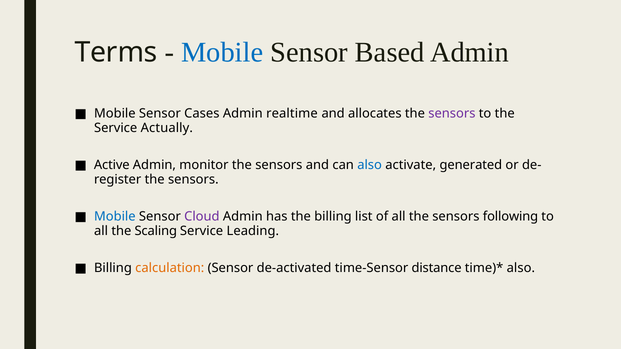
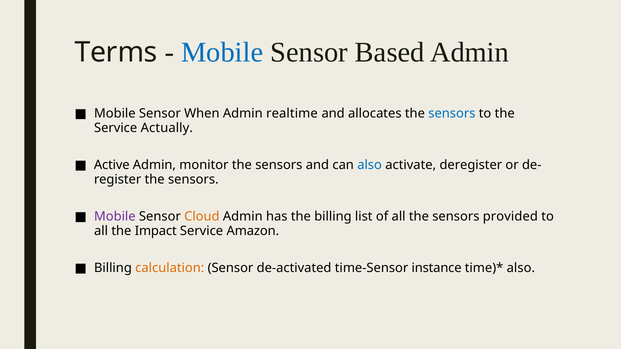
Cases: Cases -> When (202, 114)
sensors colour: purple -> blue (452, 114)
generated: generated -> deregister (471, 165)
Mobile colour: blue -> purple (115, 217)
Cloud colour: purple -> orange (202, 217)
following: following -> provided (510, 217)
Scaling: Scaling -> Impact (156, 231)
Leading: Leading -> Amazon (253, 231)
distance: distance -> instance (437, 268)
